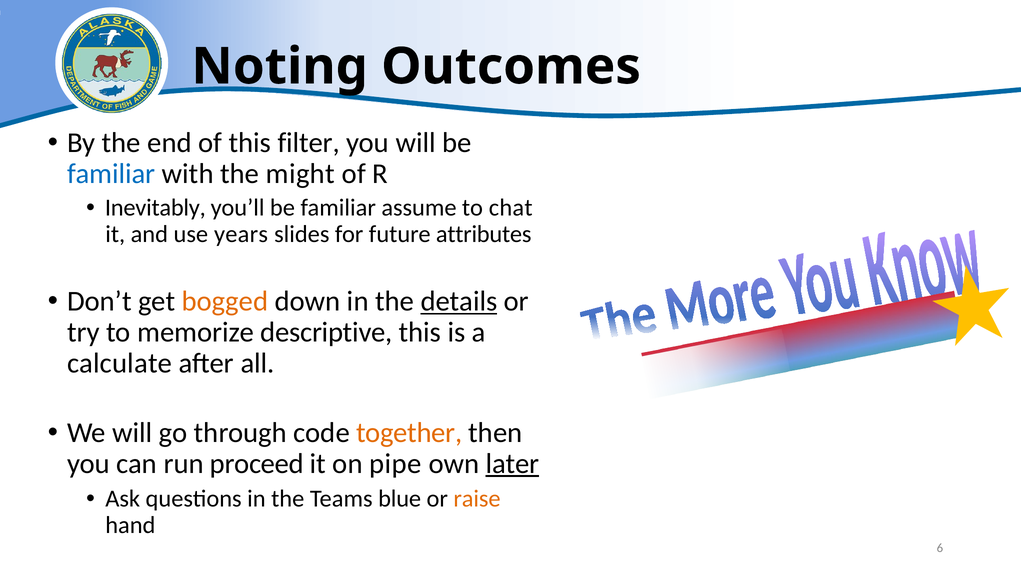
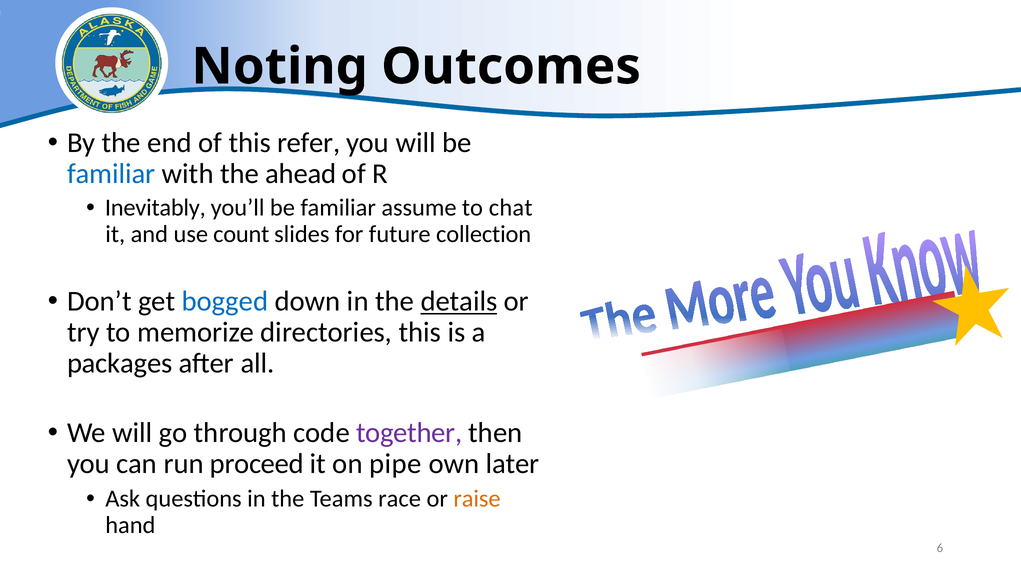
filter: filter -> refer (309, 143)
might: might -> ahead (301, 174)
years: years -> count (241, 234)
attributes: attributes -> collection (484, 234)
bogged colour: orange -> blue (225, 301)
descriptive: descriptive -> directories (326, 332)
calculate: calculate -> packages (120, 364)
together colour: orange -> purple (409, 433)
later underline: present -> none (512, 464)
blue: blue -> race (400, 499)
